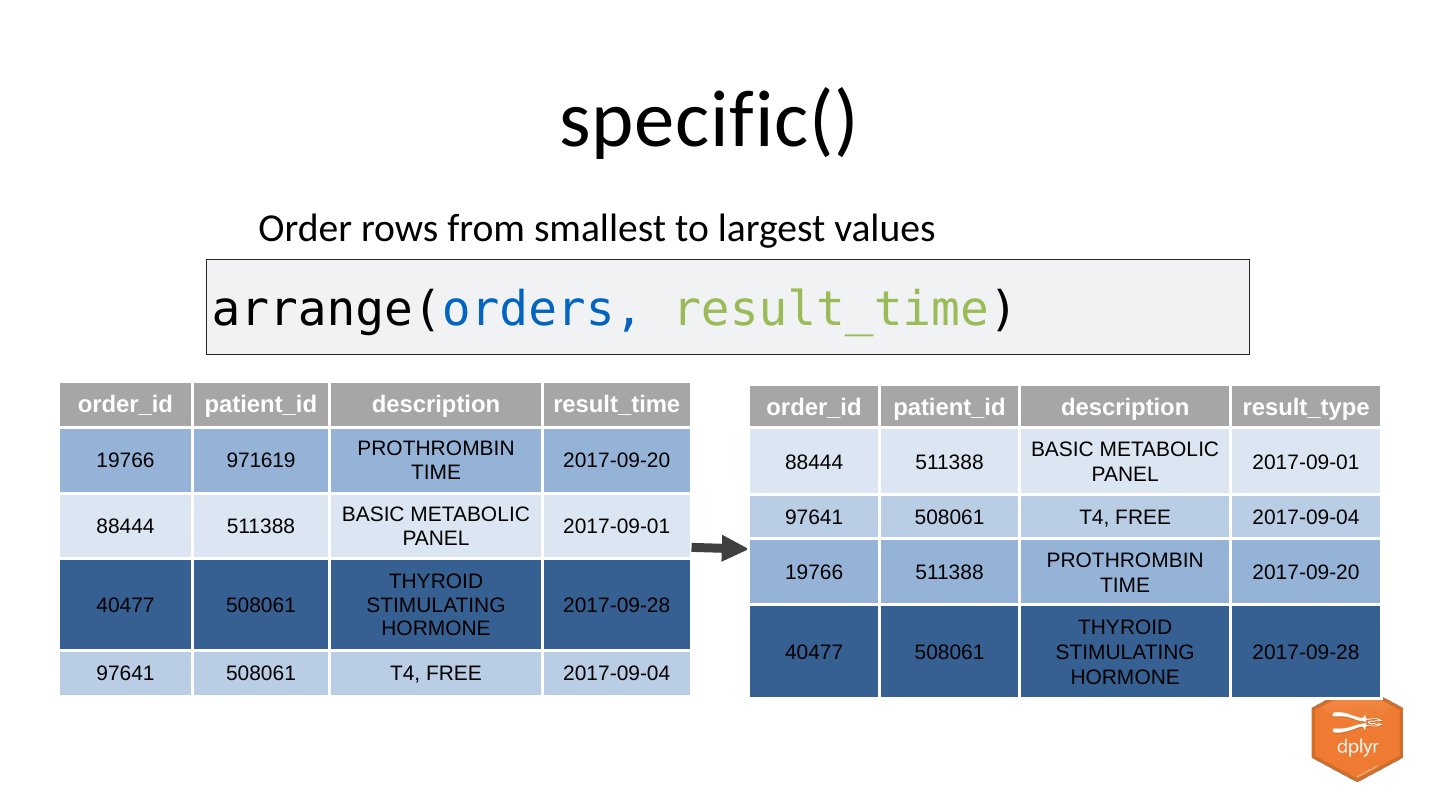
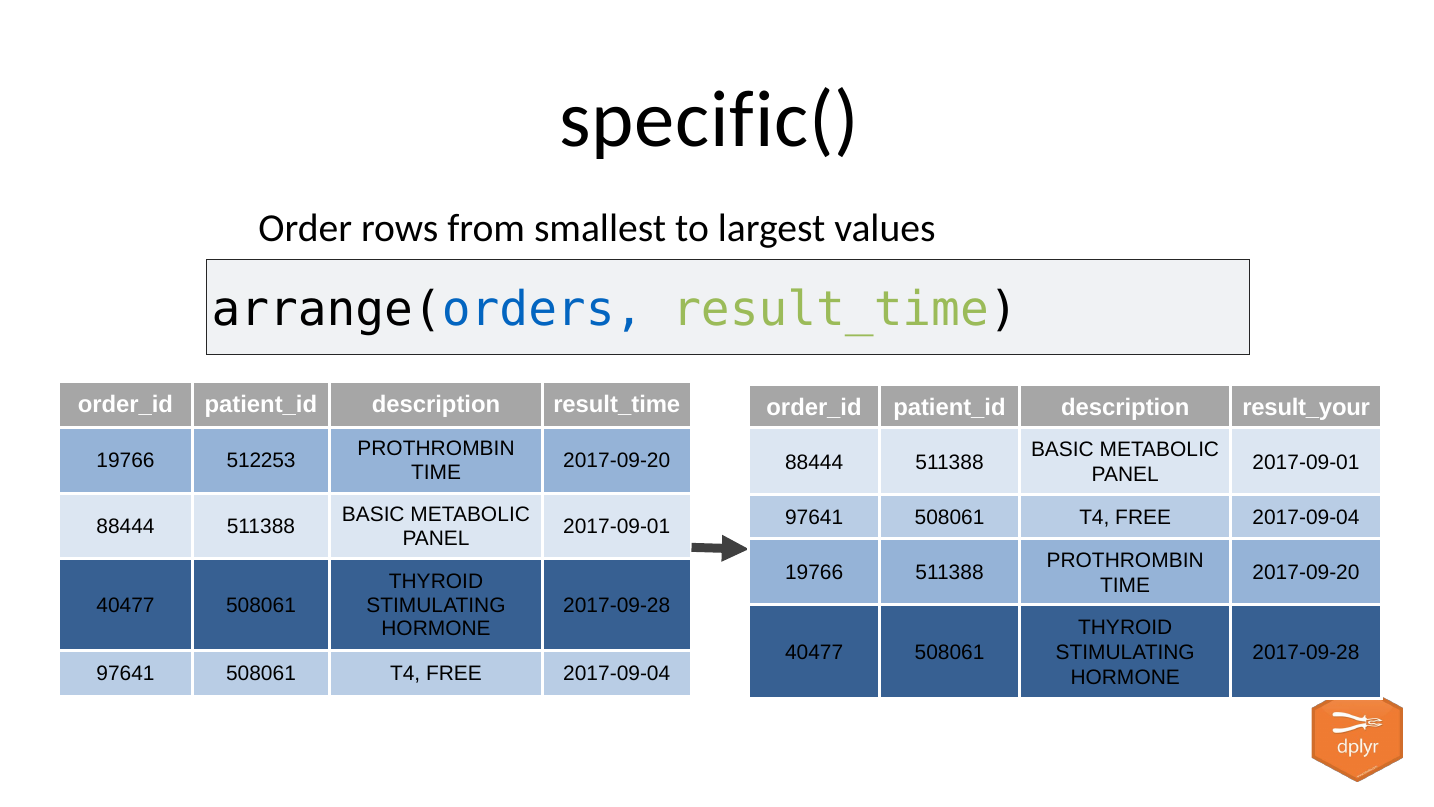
result_type: result_type -> result_your (1306, 407)
971619: 971619 -> 512253 (261, 460)
